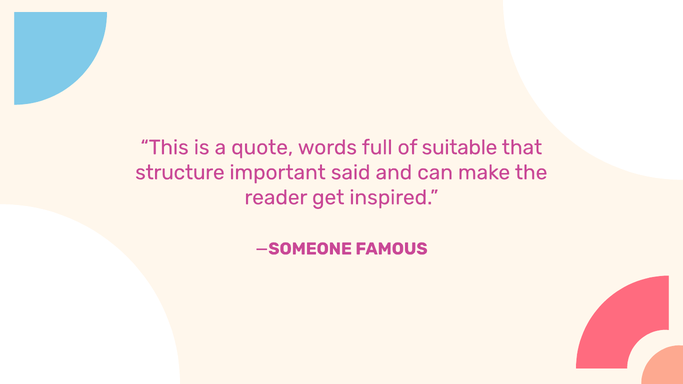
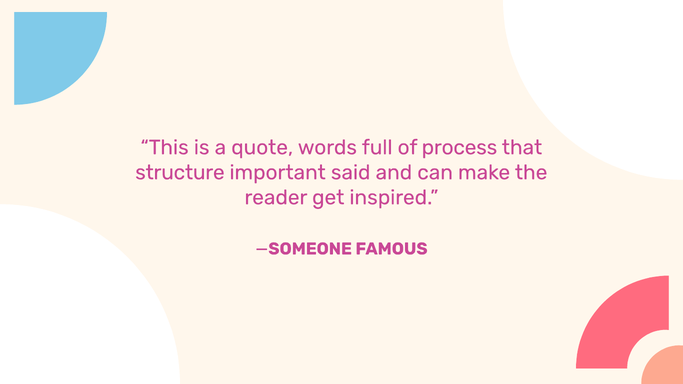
suitable: suitable -> process (459, 147)
